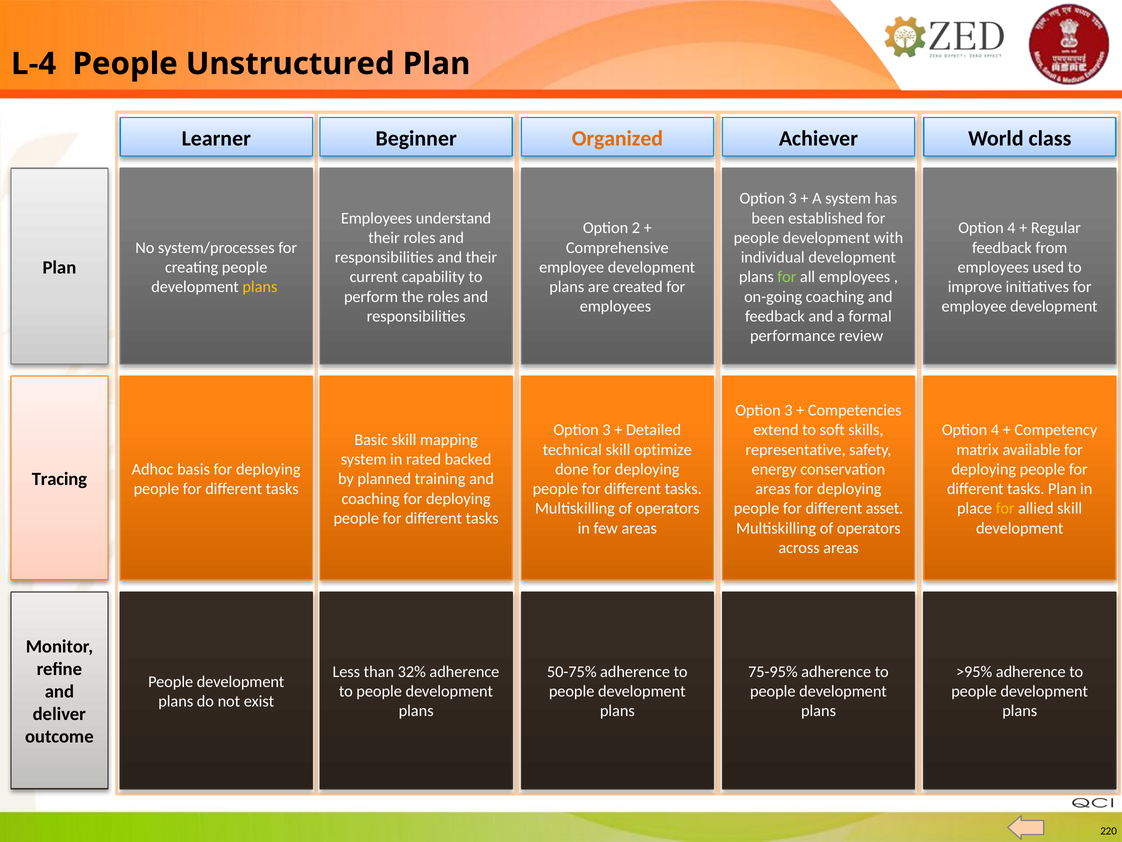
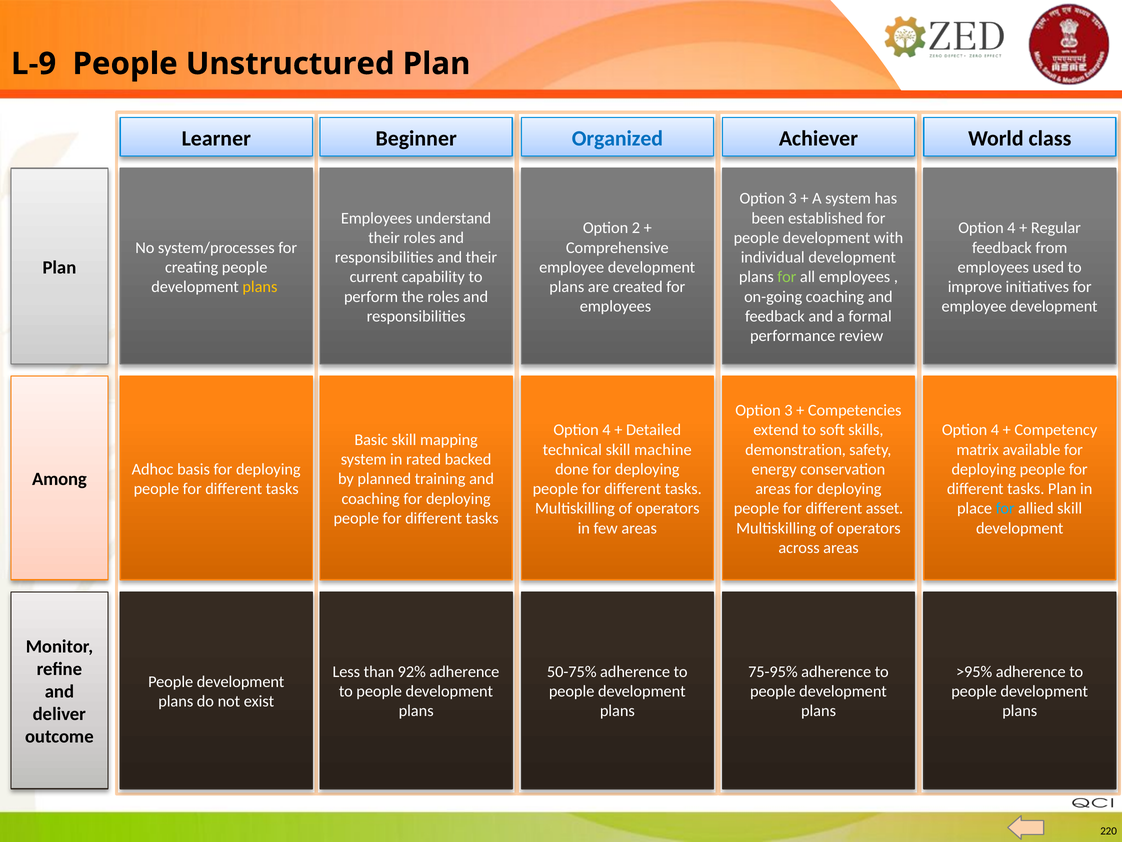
L-4: L-4 -> L-9 (34, 64)
Organized colour: orange -> blue (617, 138)
3: 3 -> 4 (606, 430)
optimize: optimize -> machine (663, 449)
representative: representative -> demonstration (796, 449)
Tracing: Tracing -> Among (59, 479)
for colour: yellow -> light blue (1005, 508)
32%: 32% -> 92% (412, 671)
